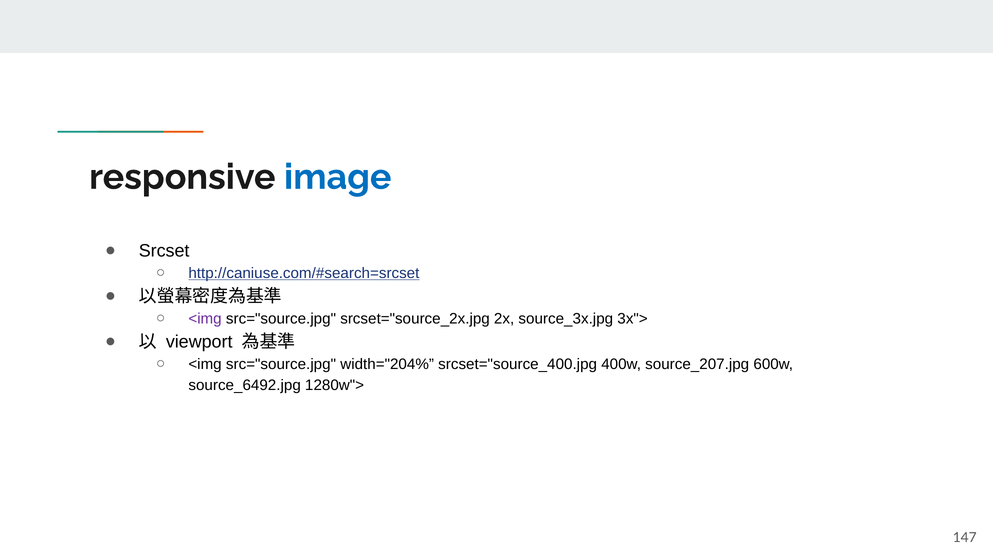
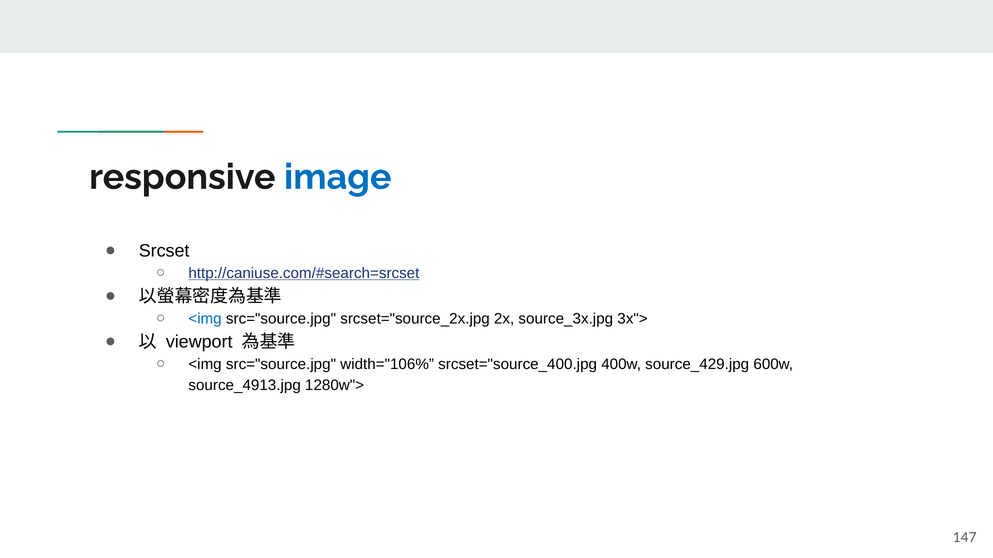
<img colour: purple -> blue (205, 319)
width="204%: width="204% -> width="106% (387, 365)
source_207.jpg: source_207.jpg -> source_429.jpg (697, 365)
source_6492.jpg: source_6492.jpg -> source_4913.jpg (245, 386)
